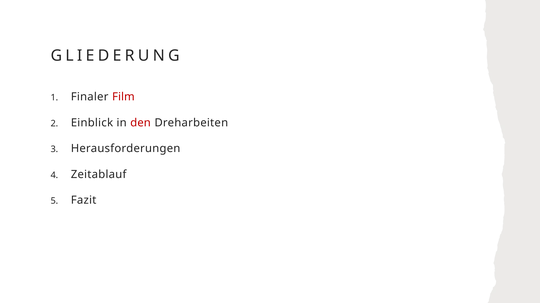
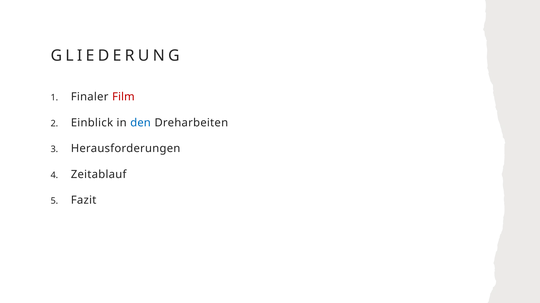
den colour: red -> blue (141, 123)
